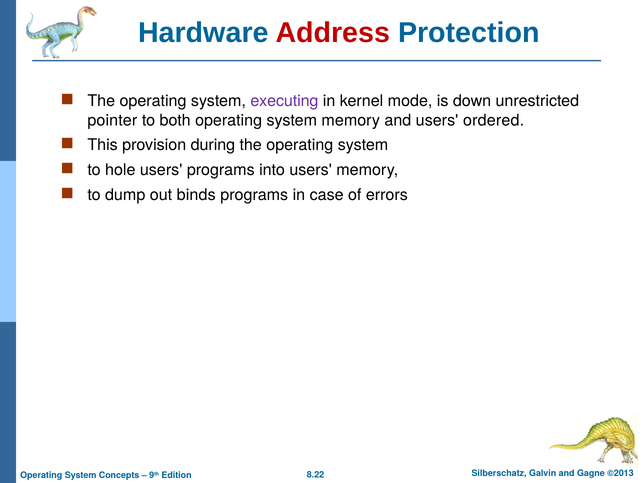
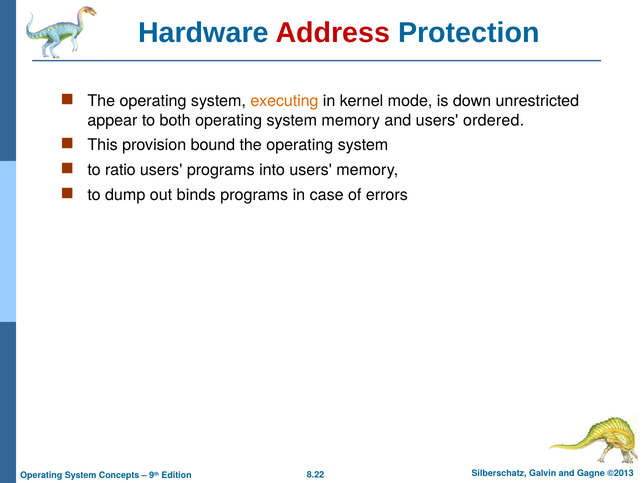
executing colour: purple -> orange (284, 101)
pointer: pointer -> appear (112, 120)
during: during -> bound (213, 145)
hole: hole -> ratio (120, 170)
